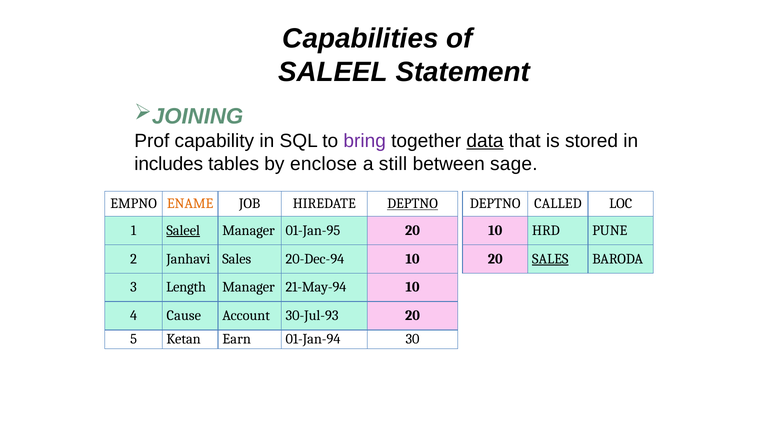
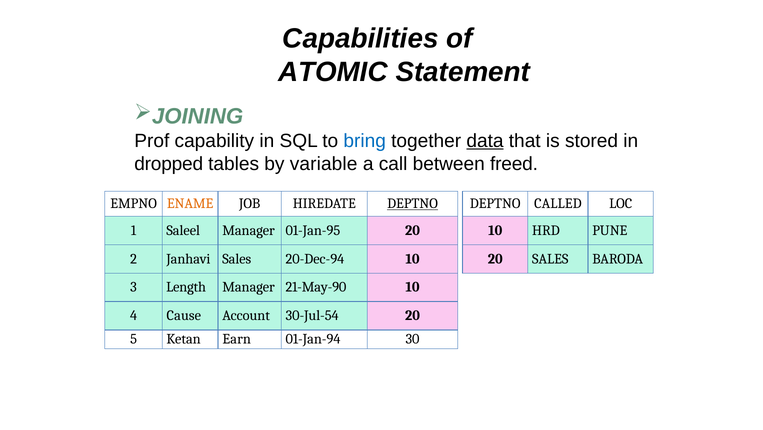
SALEEL: SALEEL -> ATOMIC (333, 72)
bring colour: purple -> blue (365, 141)
includes: includes -> dropped (169, 163)
enclose: enclose -> variable (324, 163)
still: still -> call (393, 163)
sage: sage -> freed (514, 163)
Saleel underline: present -> none (183, 230)
SALES underline: present -> none (550, 258)
21-May-94: 21-May-94 -> 21-May-90 (316, 287)
30-Jul-93: 30-Jul-93 -> 30-Jul-54 (312, 315)
